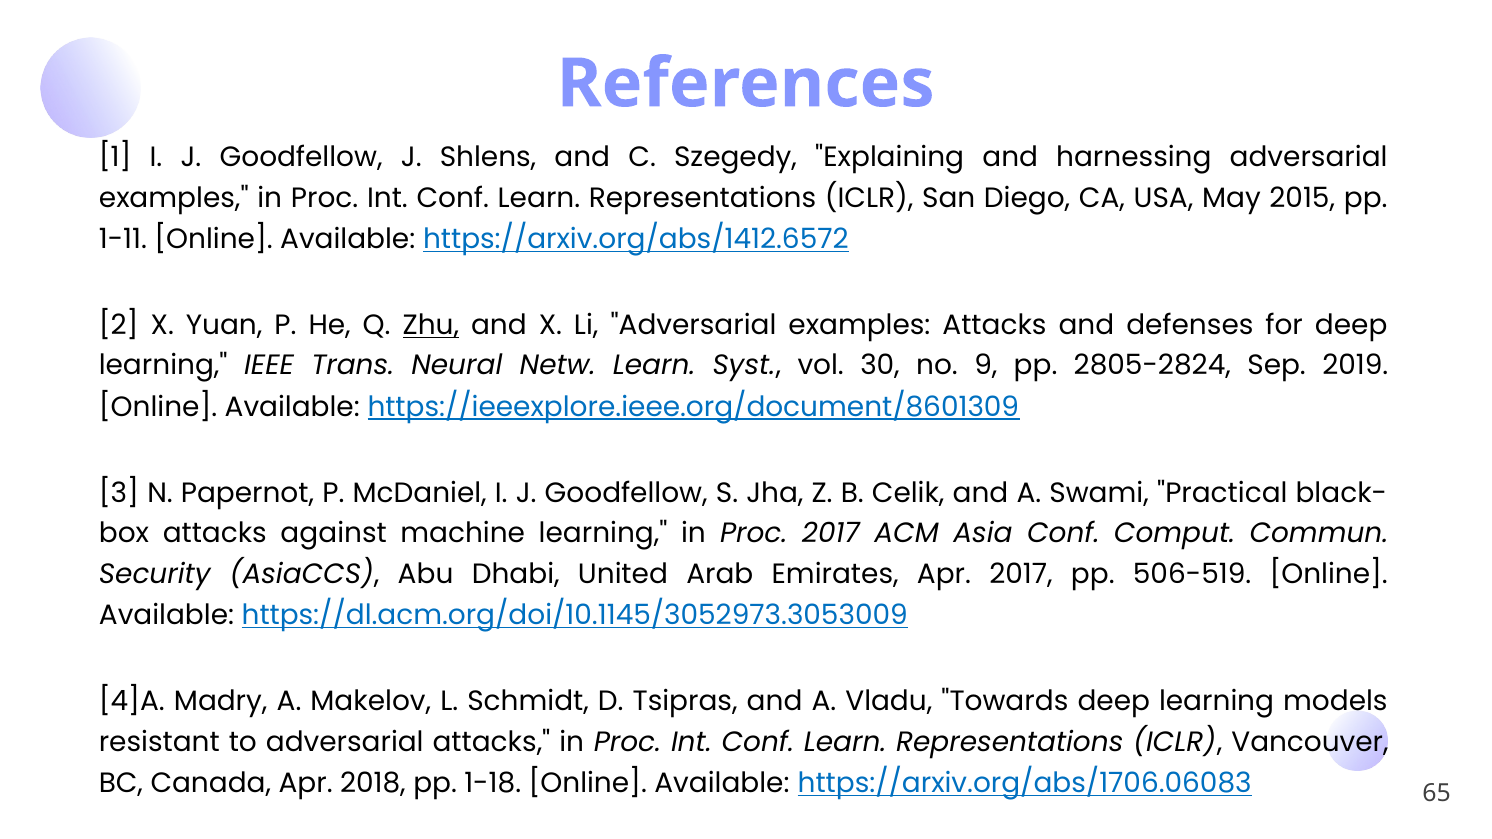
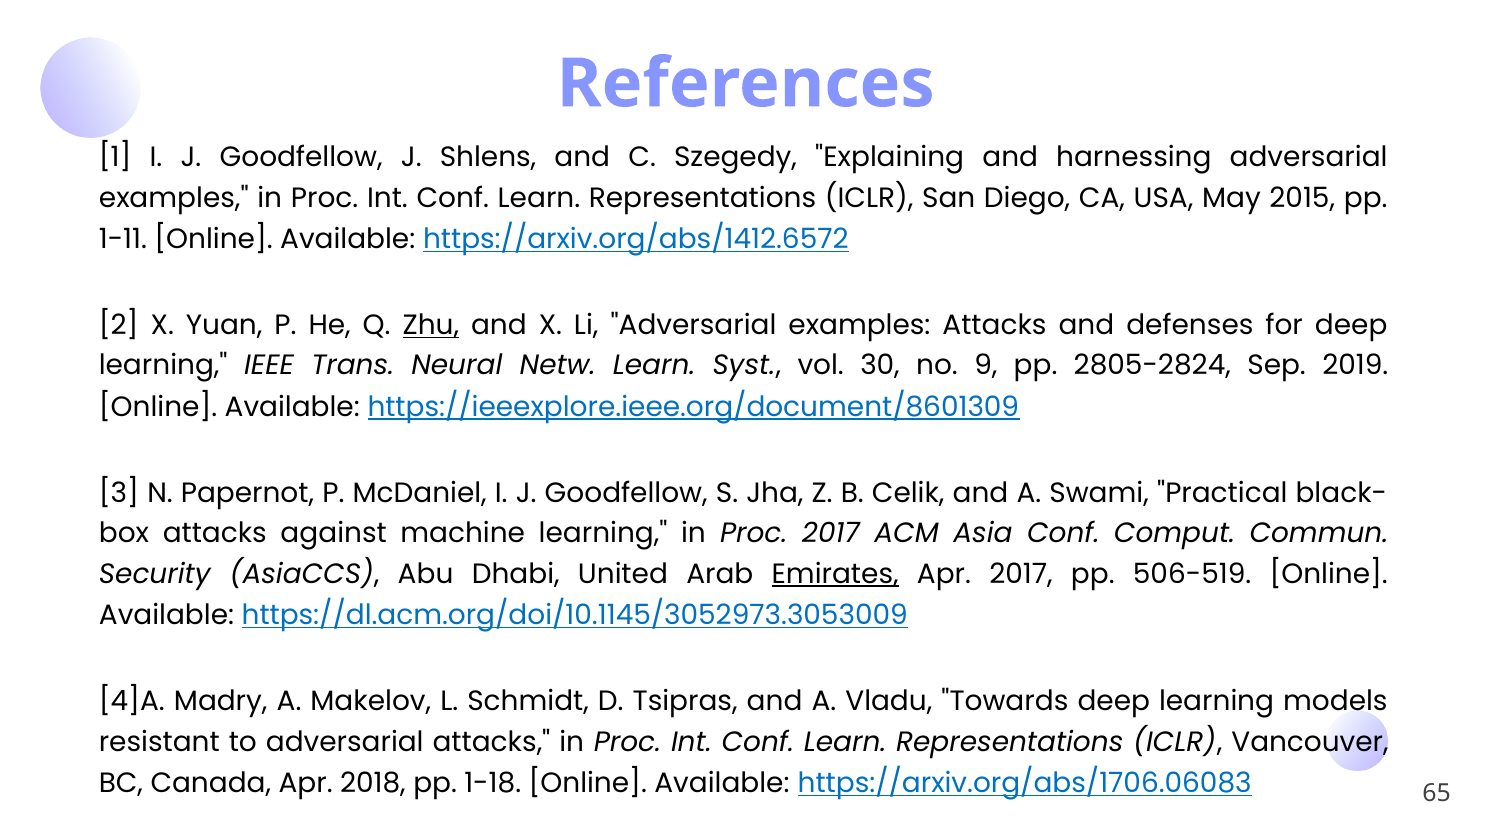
Emirates underline: none -> present (835, 574)
